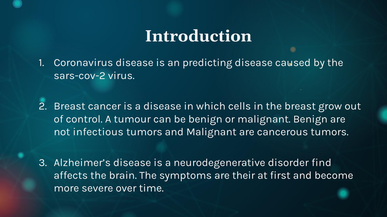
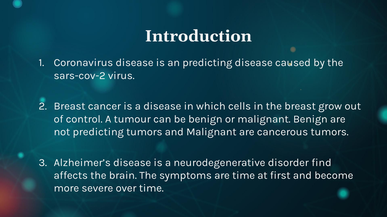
not infectious: infectious -> predicting (98, 132)
are their: their -> time (244, 176)
